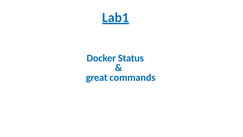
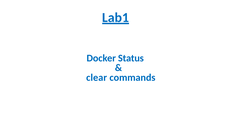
great: great -> clear (97, 77)
